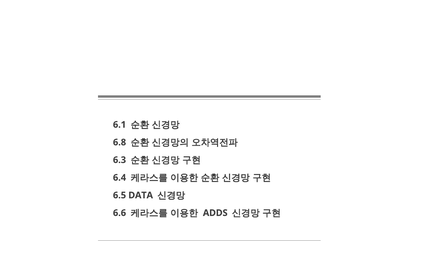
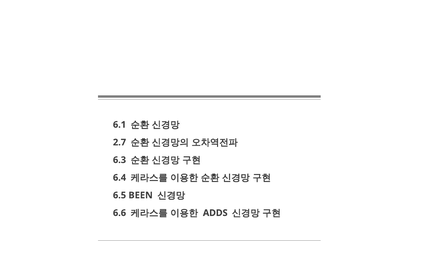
6.8: 6.8 -> 2.7 (120, 142)
DATA: DATA -> BEEN (141, 195)
